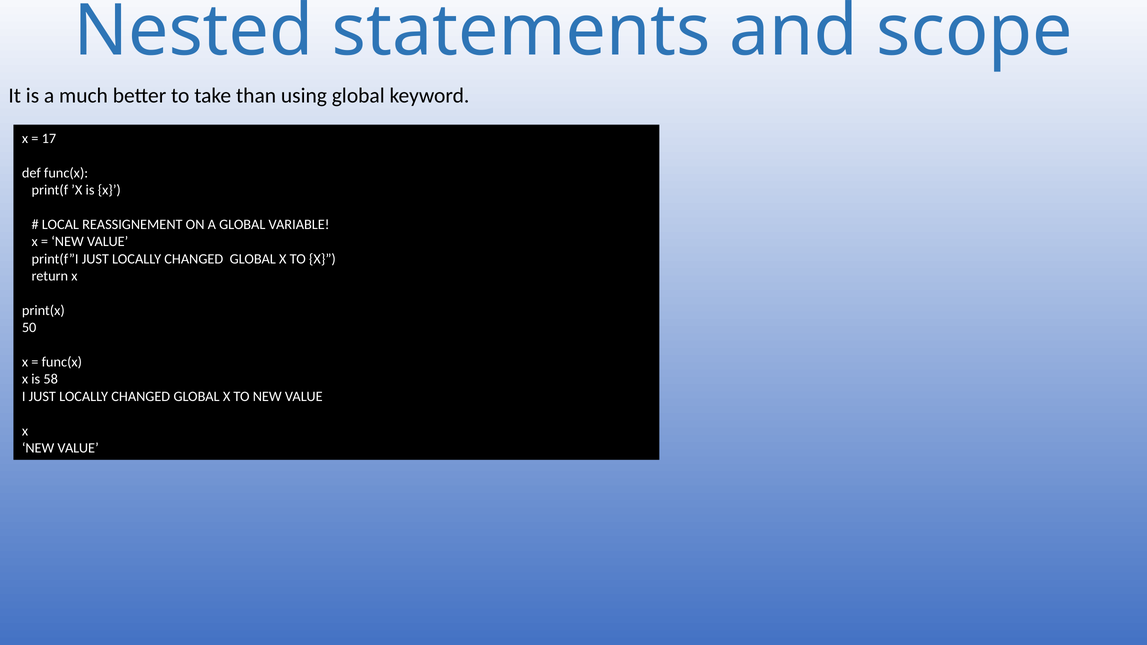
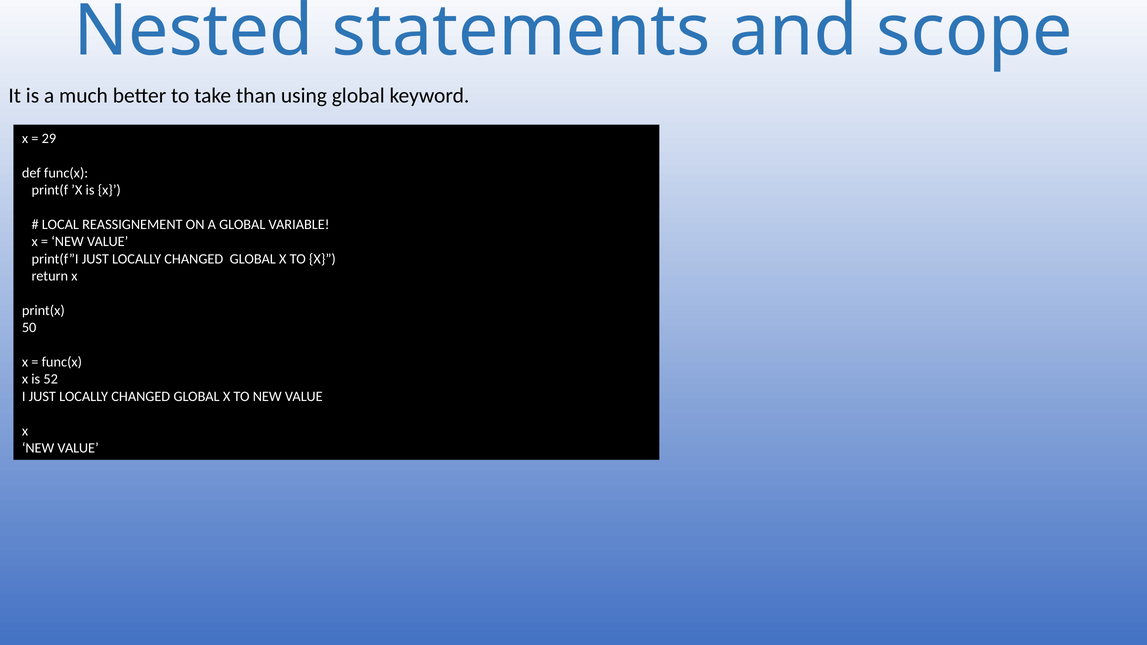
17: 17 -> 29 (49, 138)
58: 58 -> 52 (51, 379)
